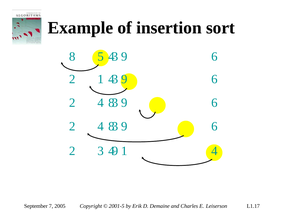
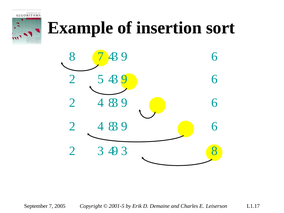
8 5: 5 -> 7 (101, 57)
2 1: 1 -> 5 (101, 79)
1: 1 -> 3 (124, 151)
4: 4 -> 8 (215, 151)
